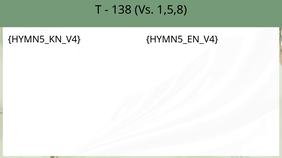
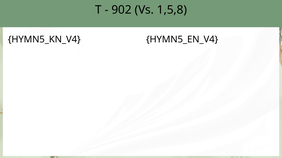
138: 138 -> 902 (122, 10)
